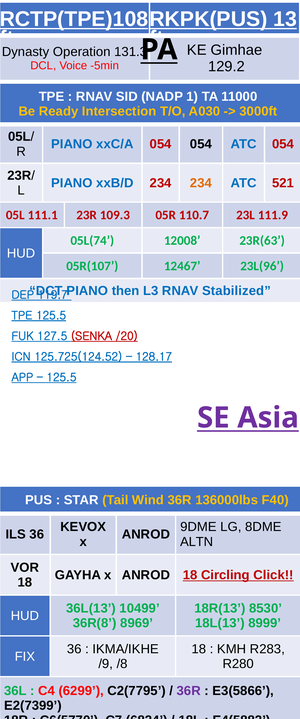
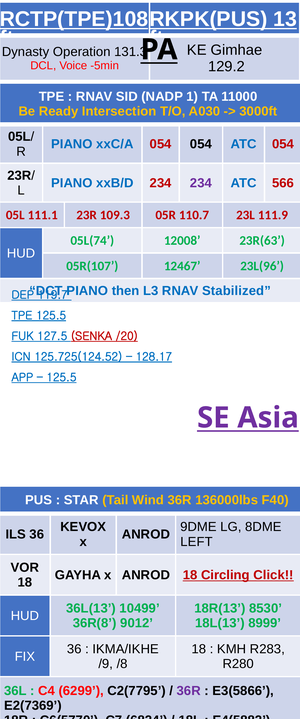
234 colour: orange -> purple (201, 183)
521: 521 -> 566 (283, 183)
ALTN: ALTN -> LEFT (196, 541)
8969: 8969 -> 9012 (137, 622)
E2(7399: E2(7399 -> E2(7369 (33, 704)
